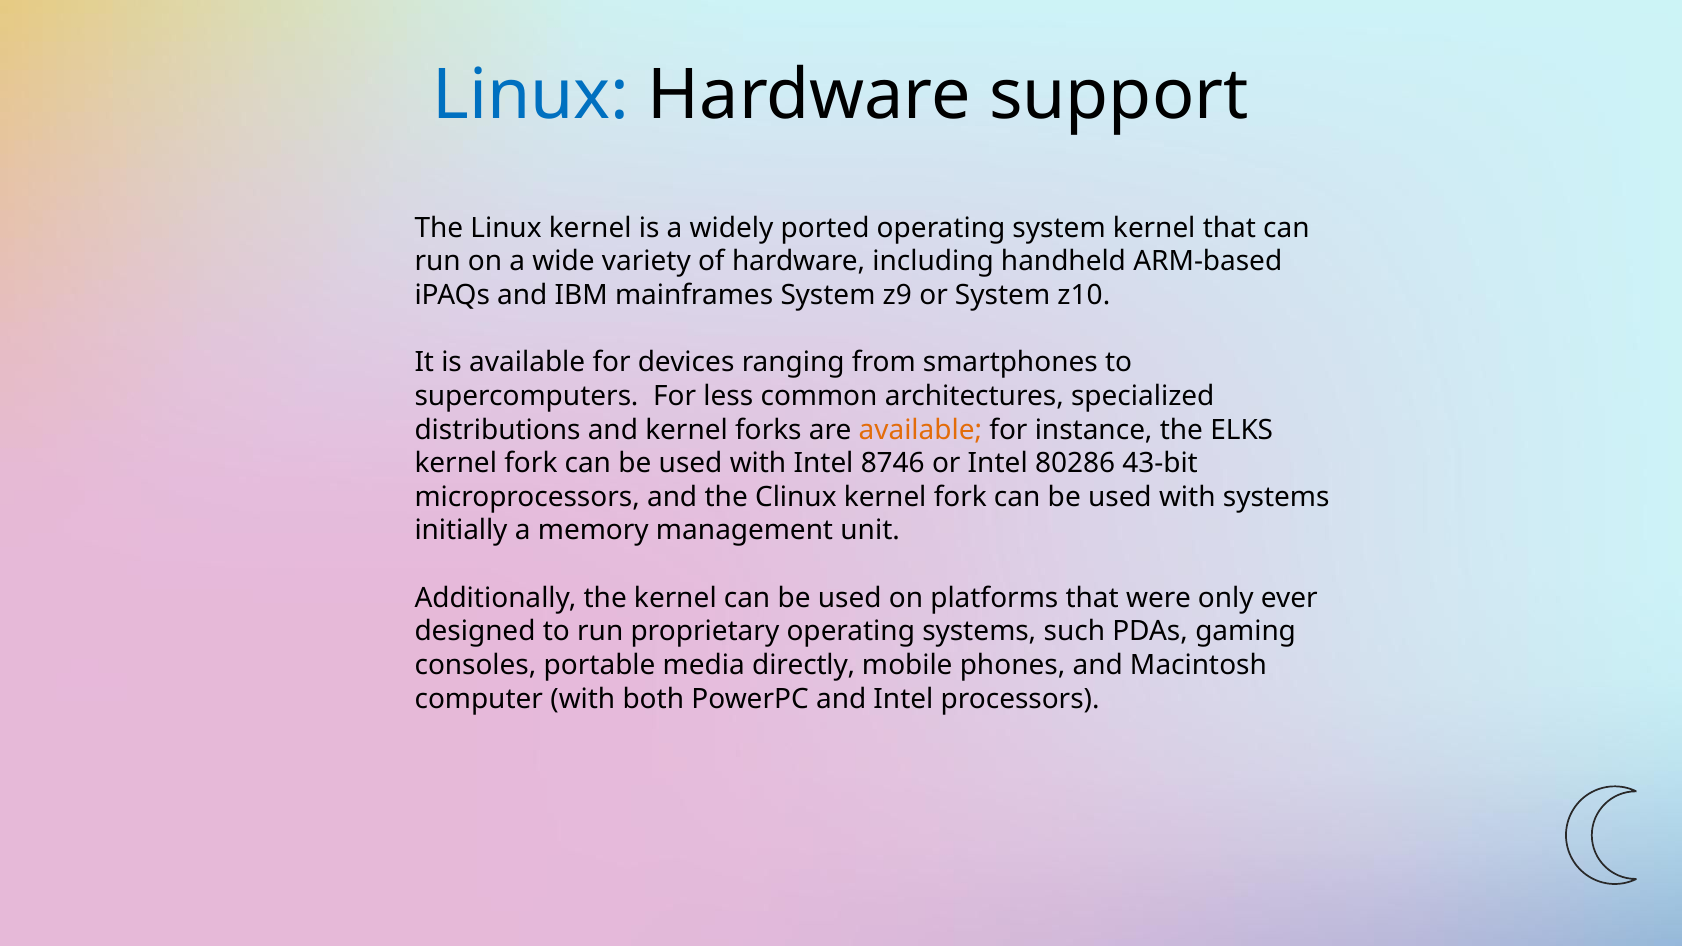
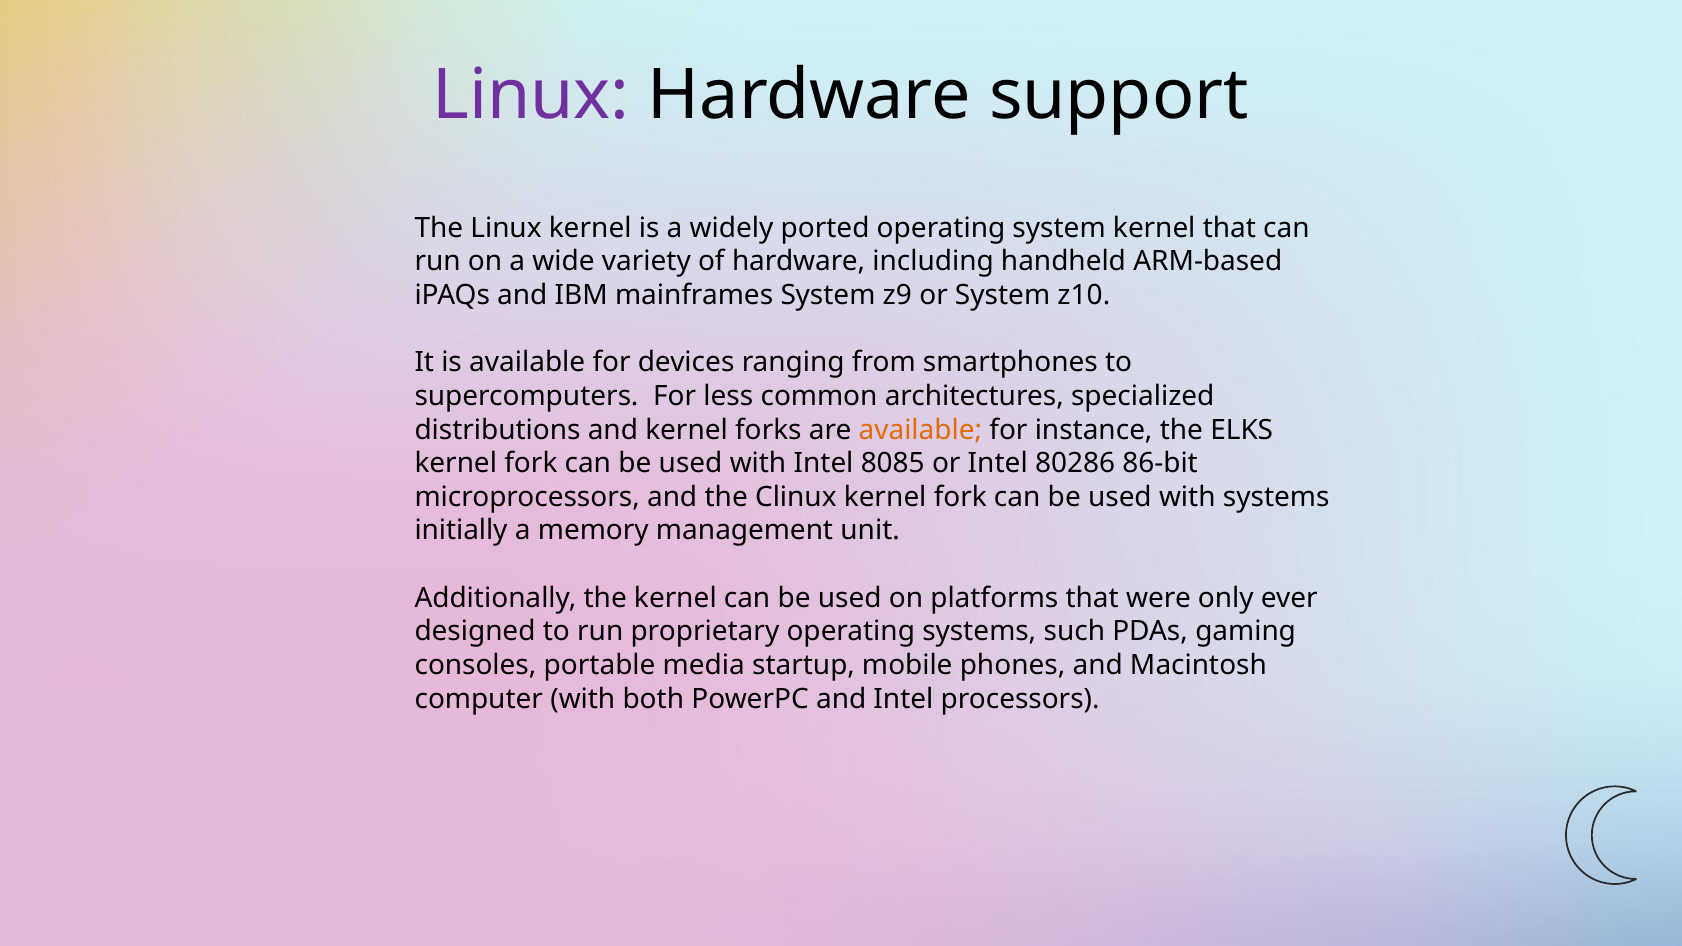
Linux colour: blue -> purple (531, 95)
8746: 8746 -> 8085 (893, 464)
43-bit: 43-bit -> 86-bit (1160, 464)
directly: directly -> startup (804, 665)
